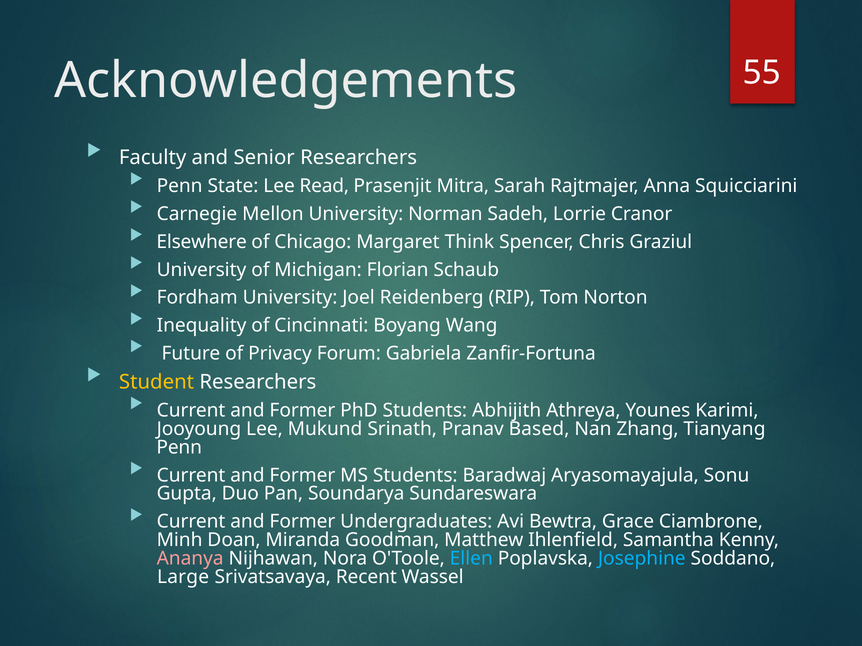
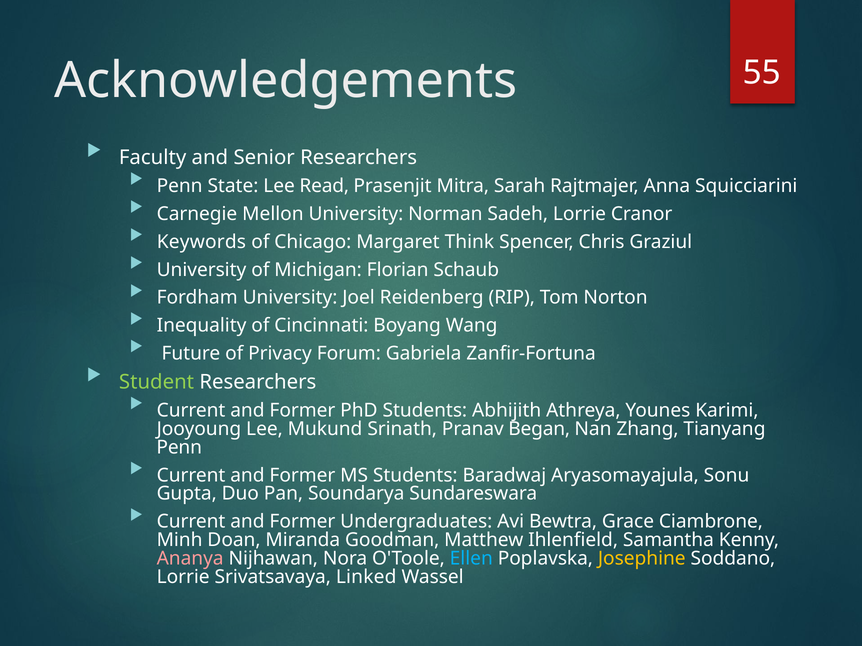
Elsewhere: Elsewhere -> Keywords (201, 242)
Student colour: yellow -> light green (157, 383)
Based: Based -> Began (539, 429)
Josephine colour: light blue -> yellow (642, 559)
Large: Large -> Lorrie (183, 577)
Recent: Recent -> Linked (366, 577)
